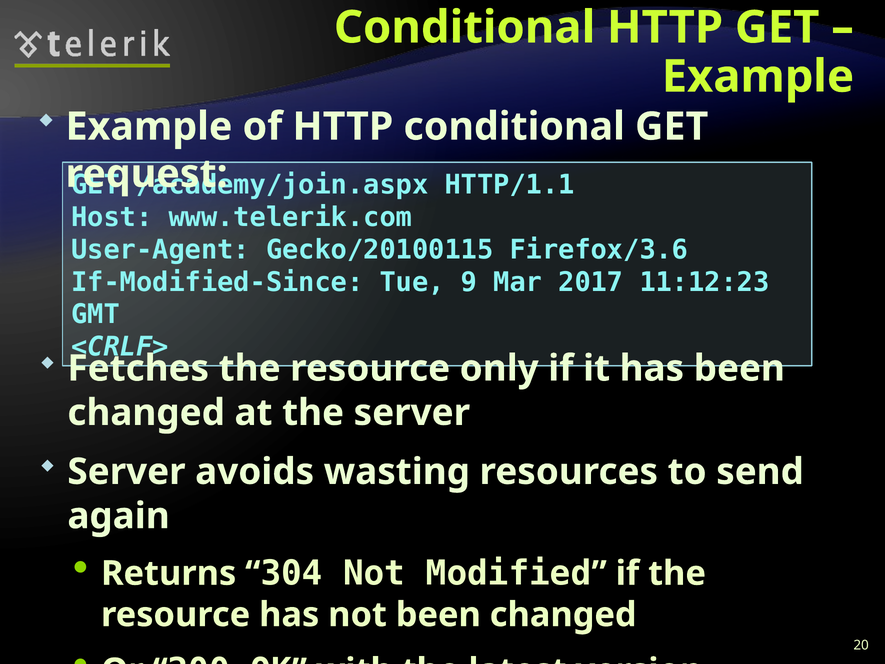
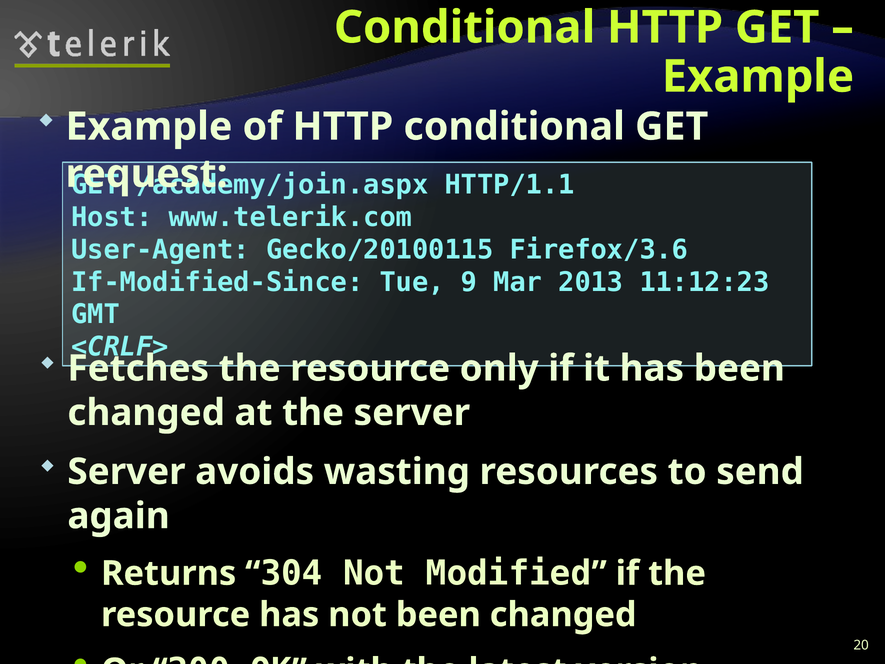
2017: 2017 -> 2013 (591, 282)
